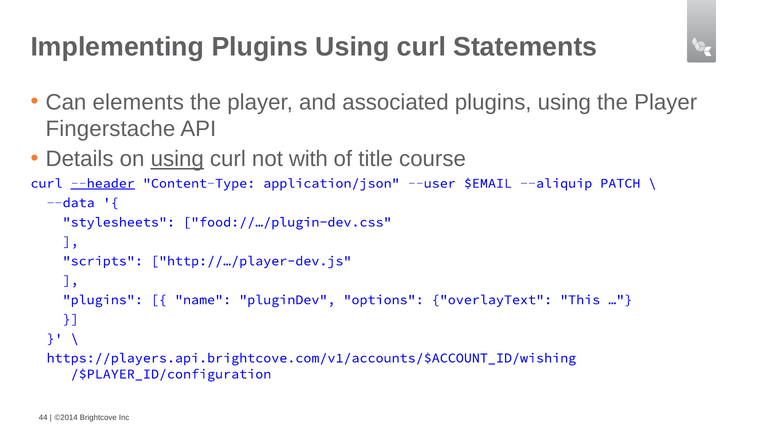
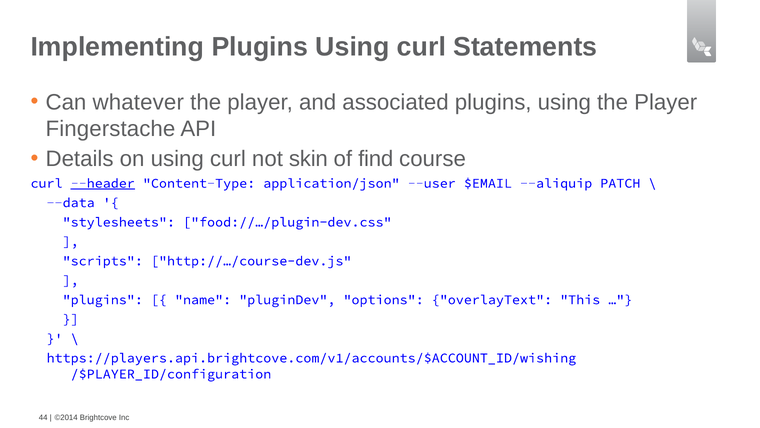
elements: elements -> whatever (138, 102)
using underline: present -> none (177, 159)
with: with -> skin (308, 159)
title: title -> find (376, 159)
http://…/player-dev.js: http://…/player-dev.js -> http://…/course-dev.js (251, 261)
